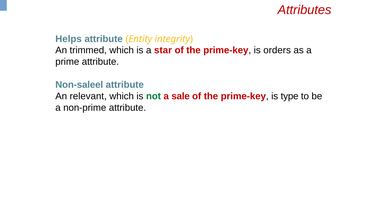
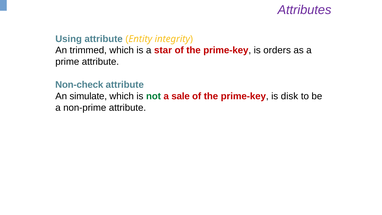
Attributes colour: red -> purple (304, 10)
Helps: Helps -> Using (69, 39)
Non-saleel: Non-saleel -> Non-check (79, 85)
relevant: relevant -> simulate (88, 96)
type: type -> disk (290, 96)
